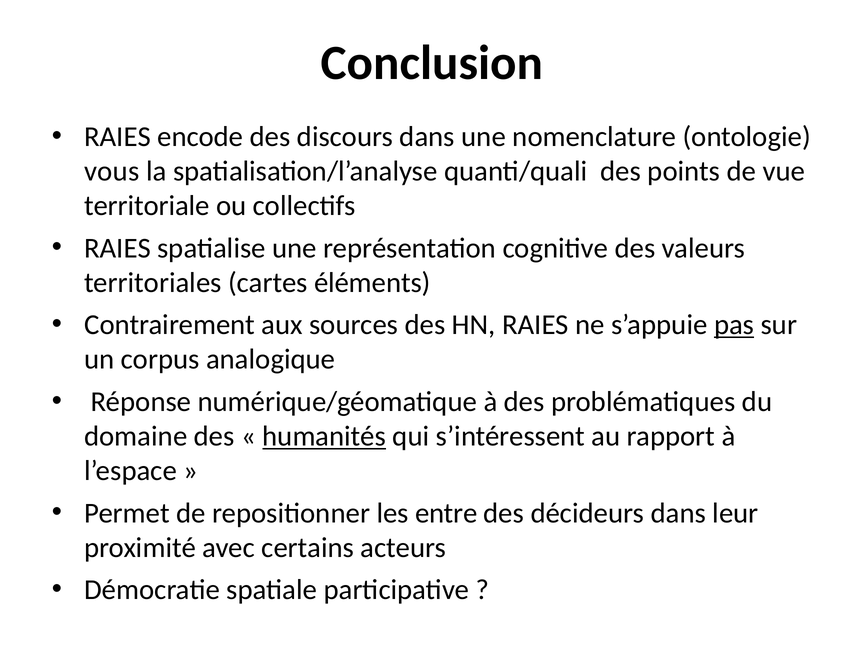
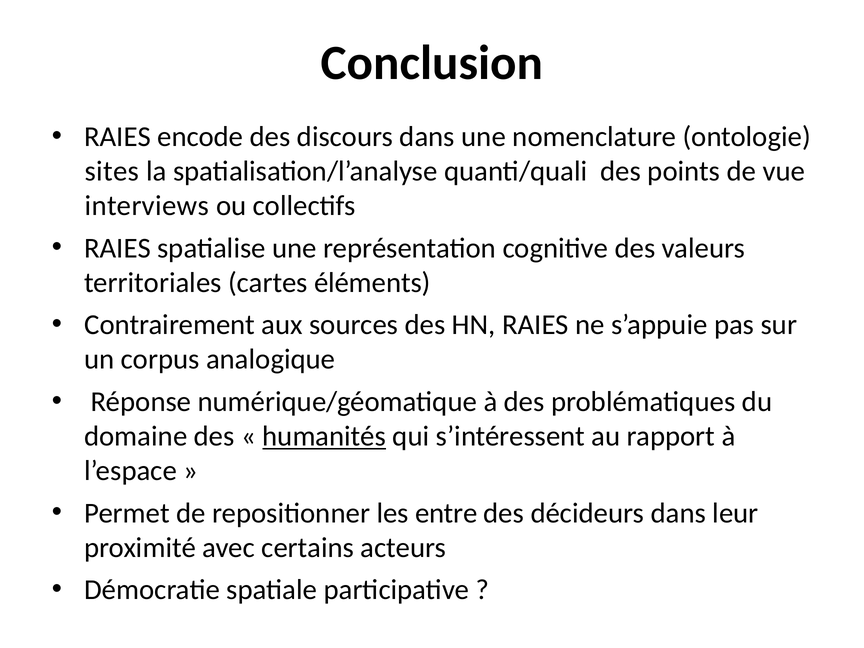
vous: vous -> sites (112, 171)
territoriale: territoriale -> interviews (147, 206)
pas underline: present -> none (734, 325)
